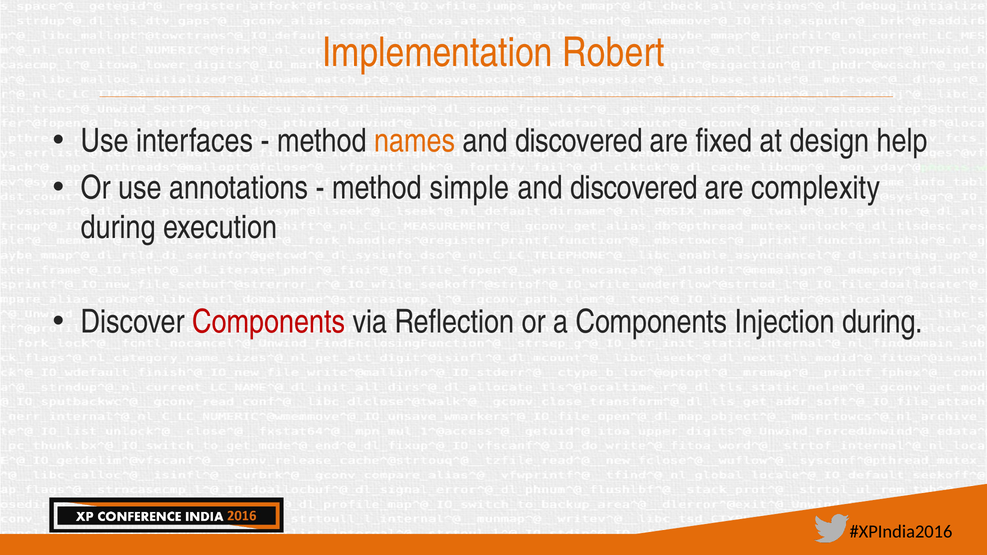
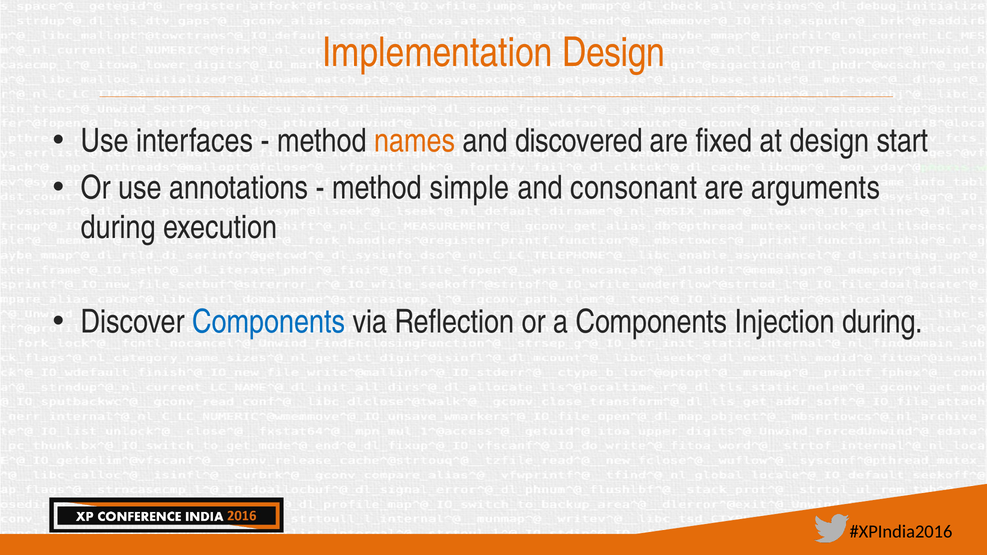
Implementation Robert: Robert -> Design (614, 53)
help: help -> start (902, 141)
discovered: discovered -> consonant (634, 188)
complexity: complexity -> arguments (816, 188)
Components colour: red -> blue (269, 322)
